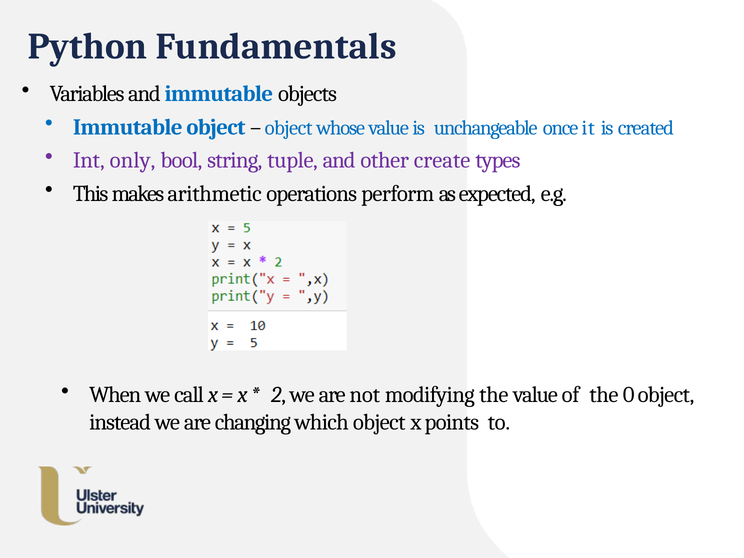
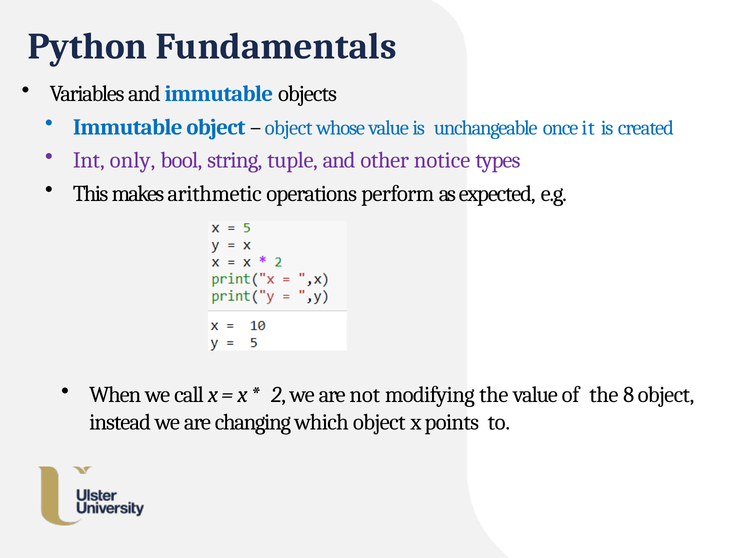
create: create -> notice (442, 160)
0: 0 -> 8 (629, 395)
